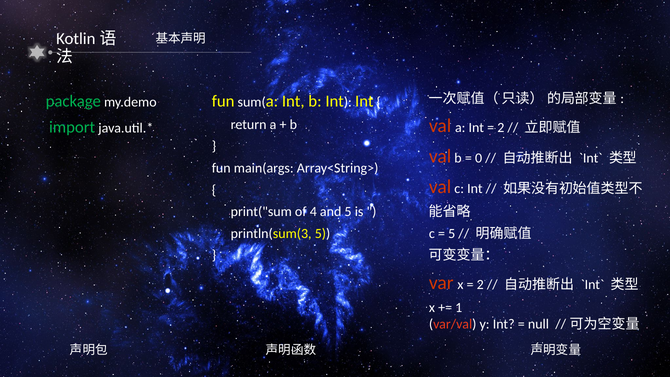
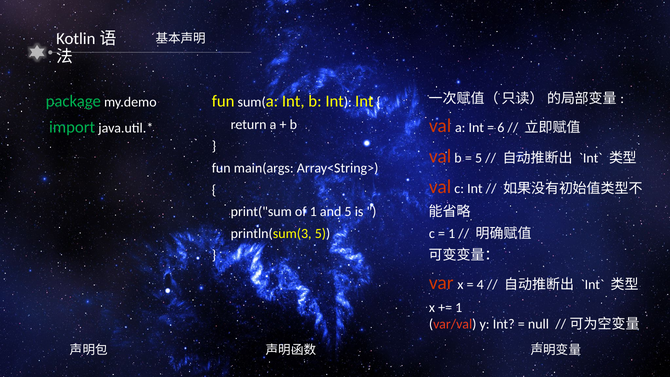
2: 2 -> 6 (501, 128)
0: 0 -> 5 (479, 158)
of 4: 4 -> 1 (313, 212)
5: 5 -> 1 (452, 233)
2: 2 -> 4 (480, 285)
